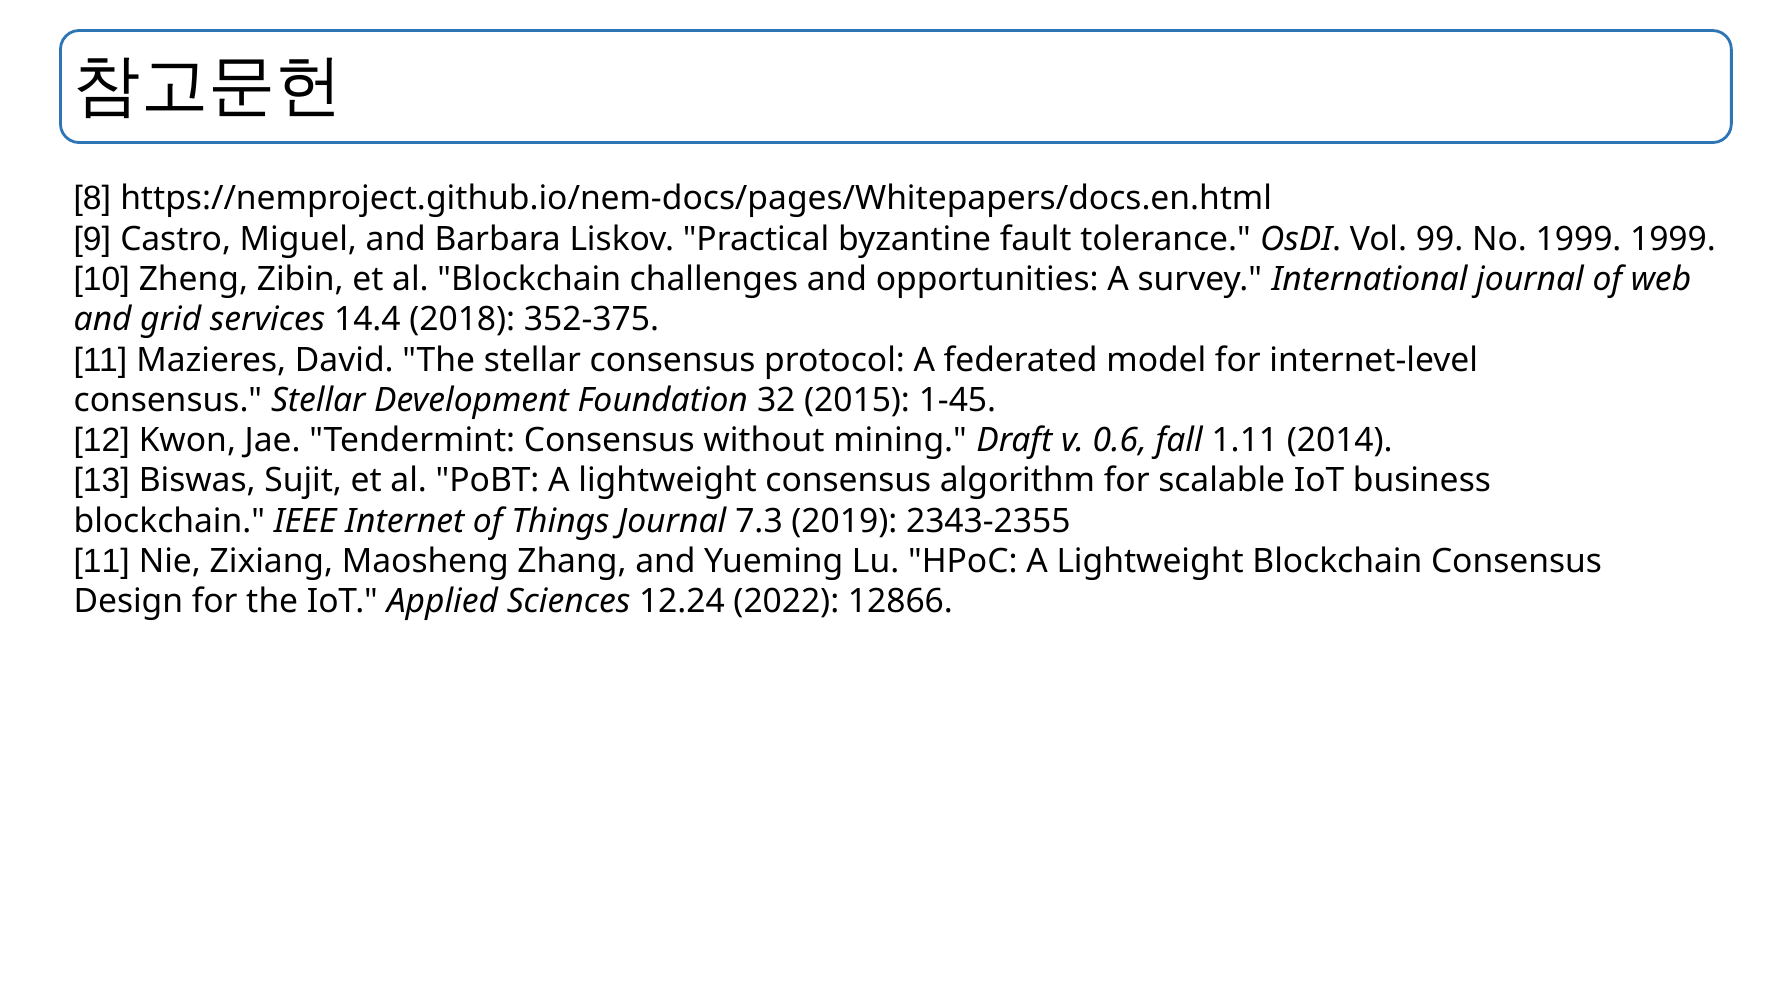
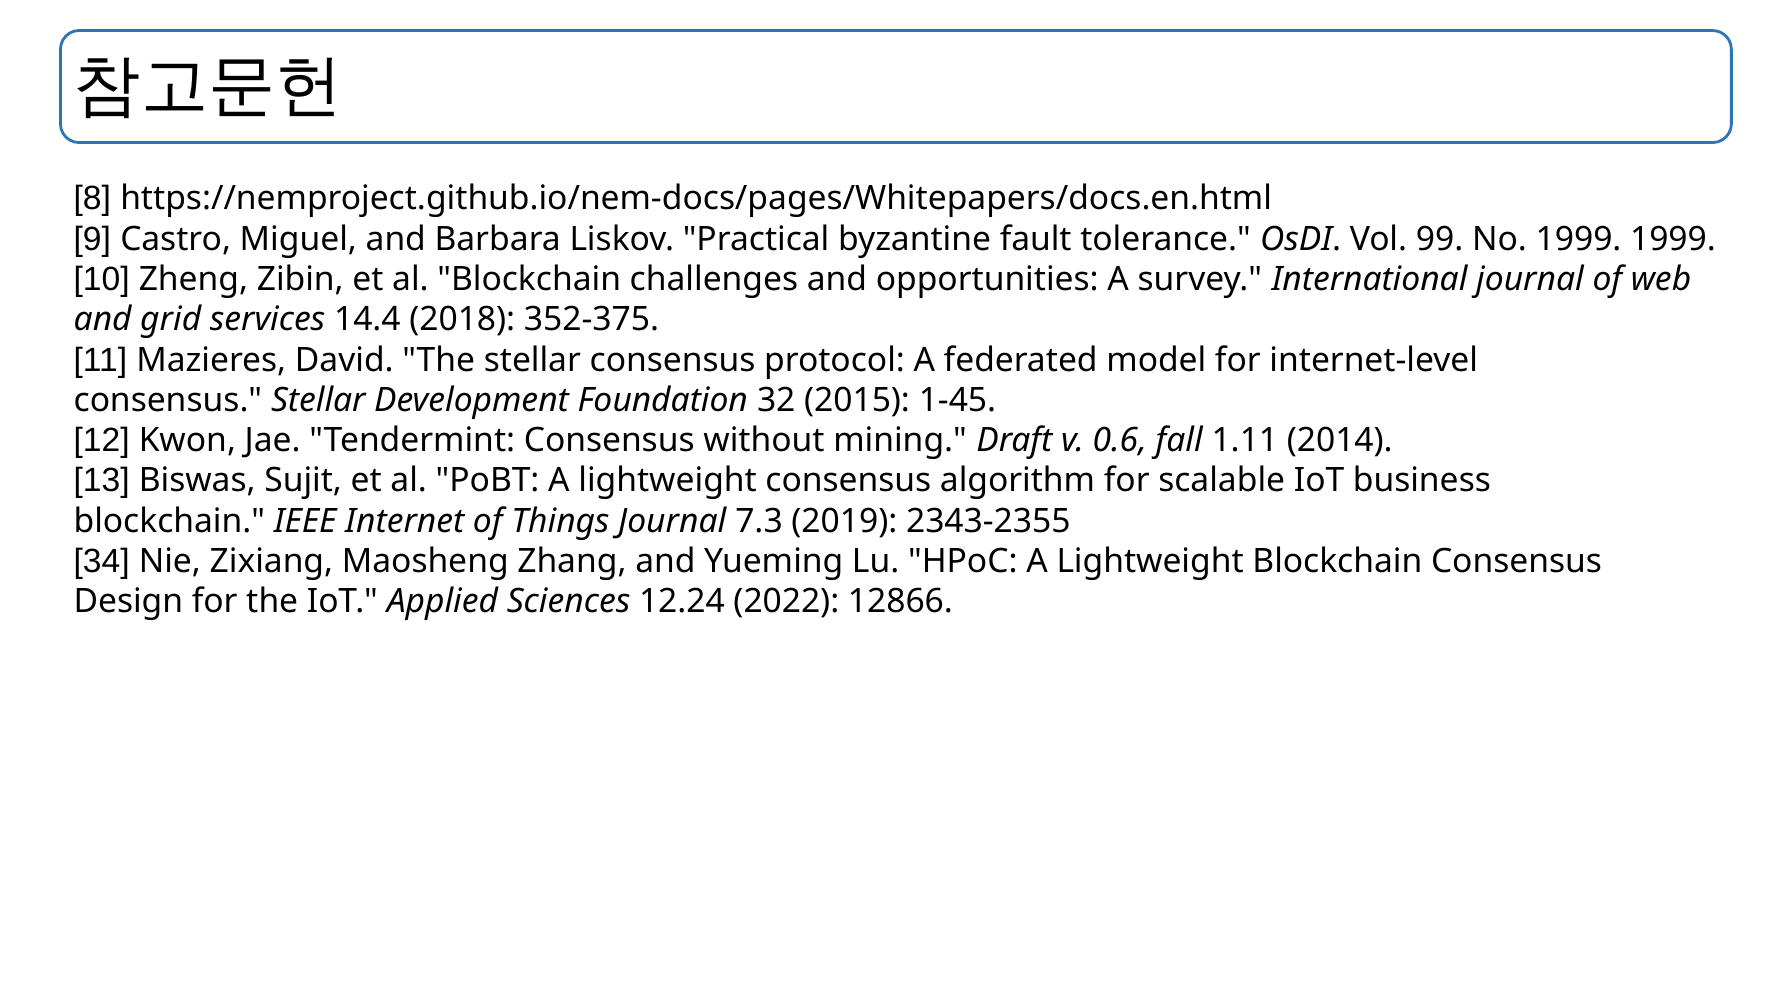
11: 11 -> 34 (102, 562)
